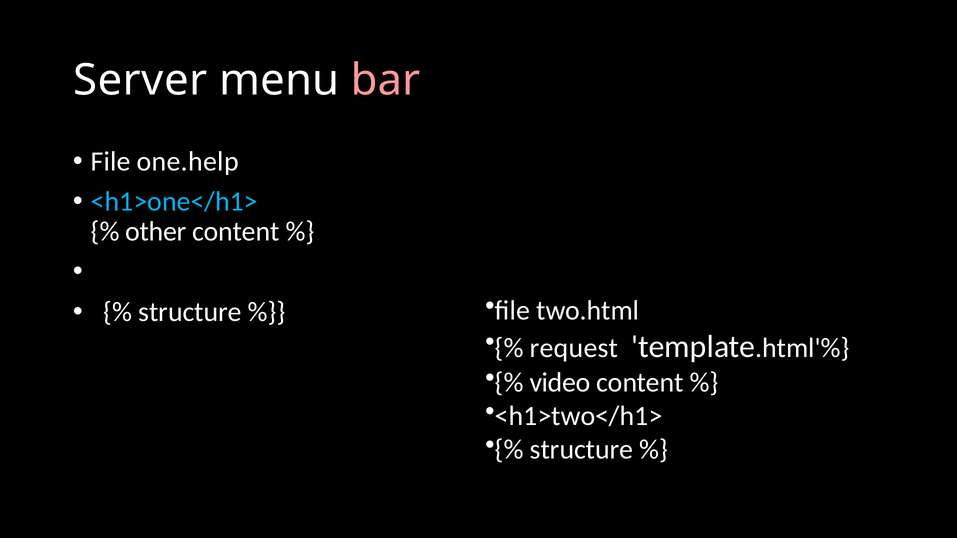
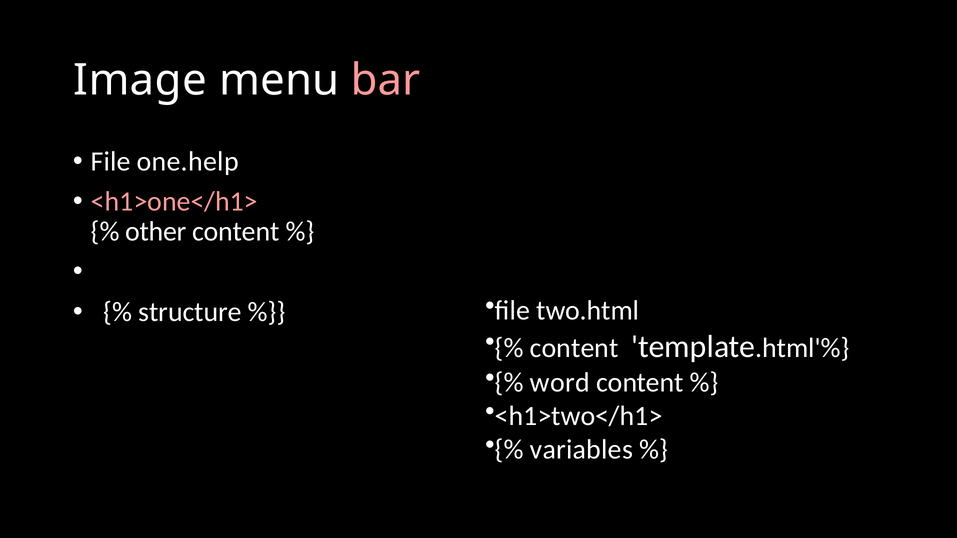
Server: Server -> Image (140, 80)
<h1>one</h1> colour: light blue -> pink (174, 202)
request: request -> content (574, 348)
video: video -> word (560, 383)
structure: structure -> variables (581, 450)
